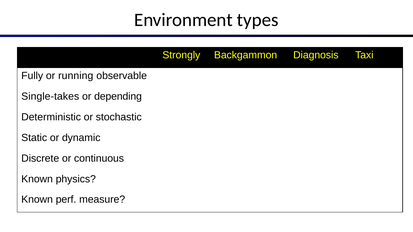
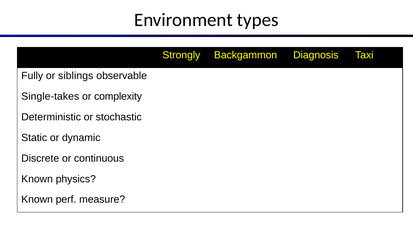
running: running -> siblings (76, 76)
depending: depending -> complexity (118, 97)
